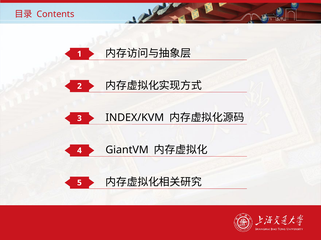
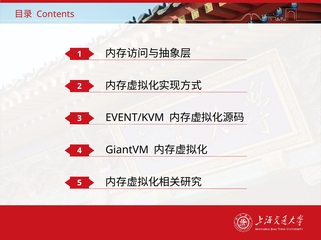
INDEX/KVM: INDEX/KVM -> EVENT/KVM (135, 118)
